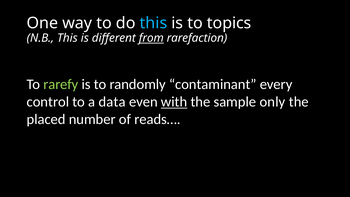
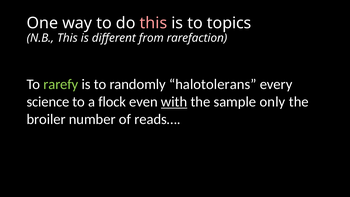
this colour: light blue -> pink (153, 23)
from underline: present -> none (151, 38)
contaminant: contaminant -> halotolerans (213, 84)
control: control -> science (48, 102)
data: data -> flock (112, 102)
placed: placed -> broiler (46, 119)
